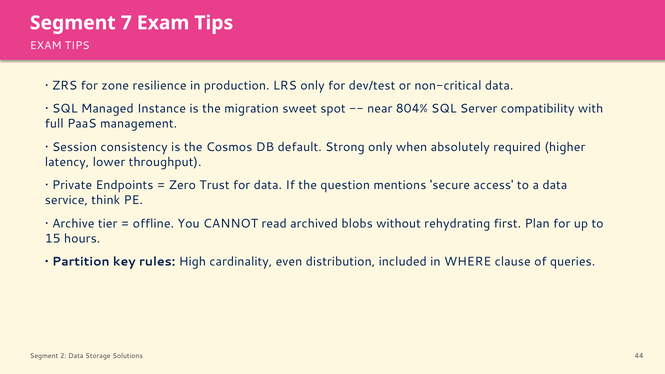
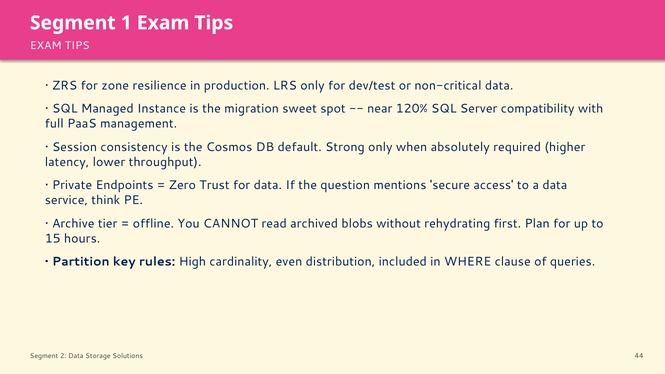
7: 7 -> 1 (126, 23)
804%: 804% -> 120% (412, 109)
